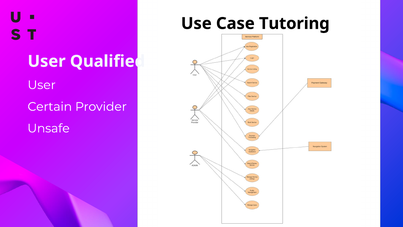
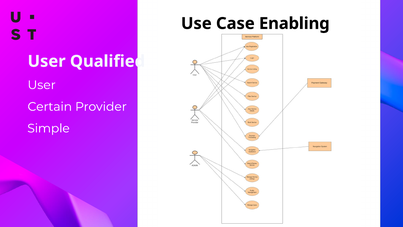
Tutoring: Tutoring -> Enabling (294, 23)
Unsafe: Unsafe -> Simple (49, 128)
